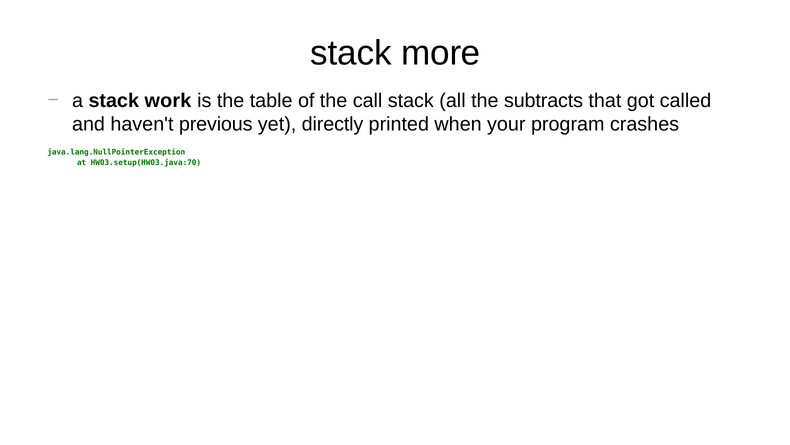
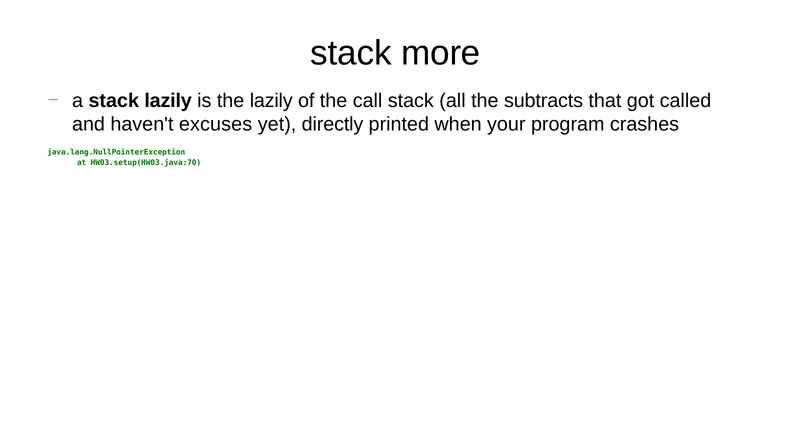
stack work: work -> lazily (168, 100)
the table: table -> lazily (271, 100)
previous: previous -> excuses (216, 124)
